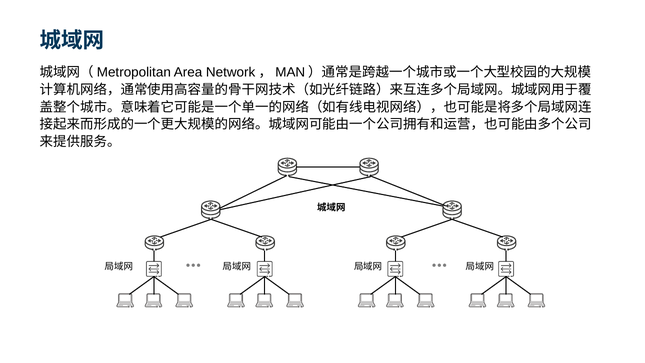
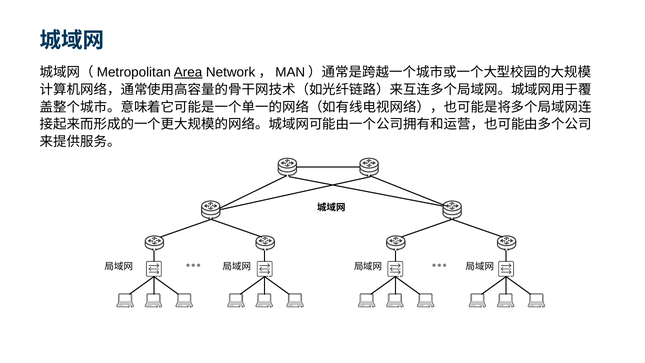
Area underline: none -> present (188, 72)
